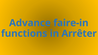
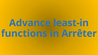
faire-in: faire-in -> least-in (71, 23)
